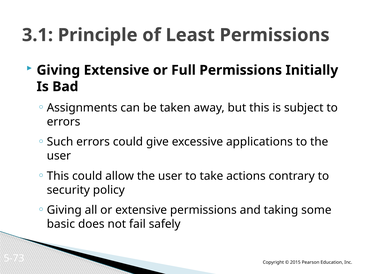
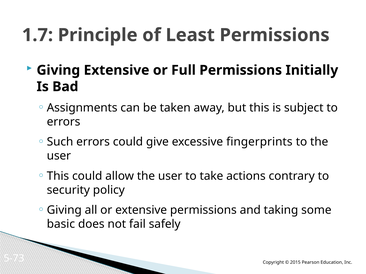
3.1: 3.1 -> 1.7 (37, 35)
applications: applications -> fingerprints (259, 142)
